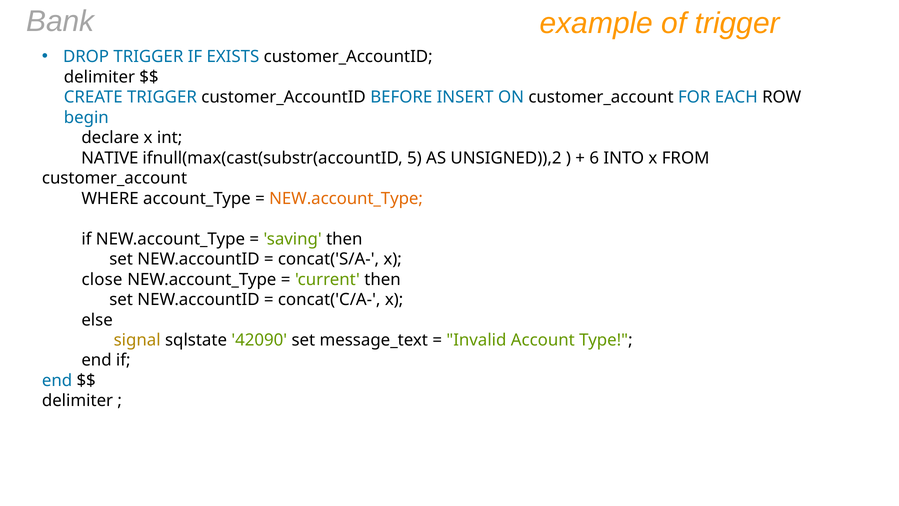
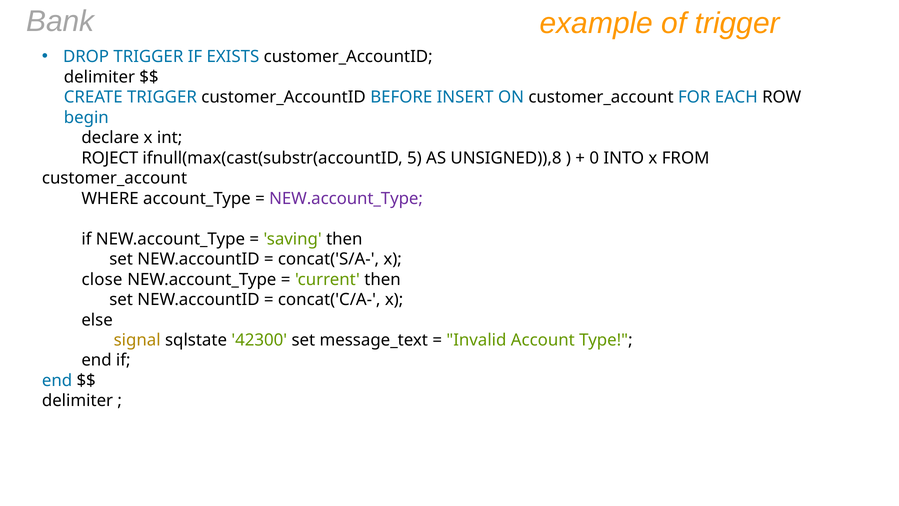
NATIVE: NATIVE -> ROJECT (110, 158)
UNSIGNED)),2: UNSIGNED)),2 -> UNSIGNED)),8 (506, 158)
6: 6 -> 0 (594, 158)
NEW.account_Type colour: orange -> purple (346, 198)
42090: 42090 -> 42300 (259, 340)
